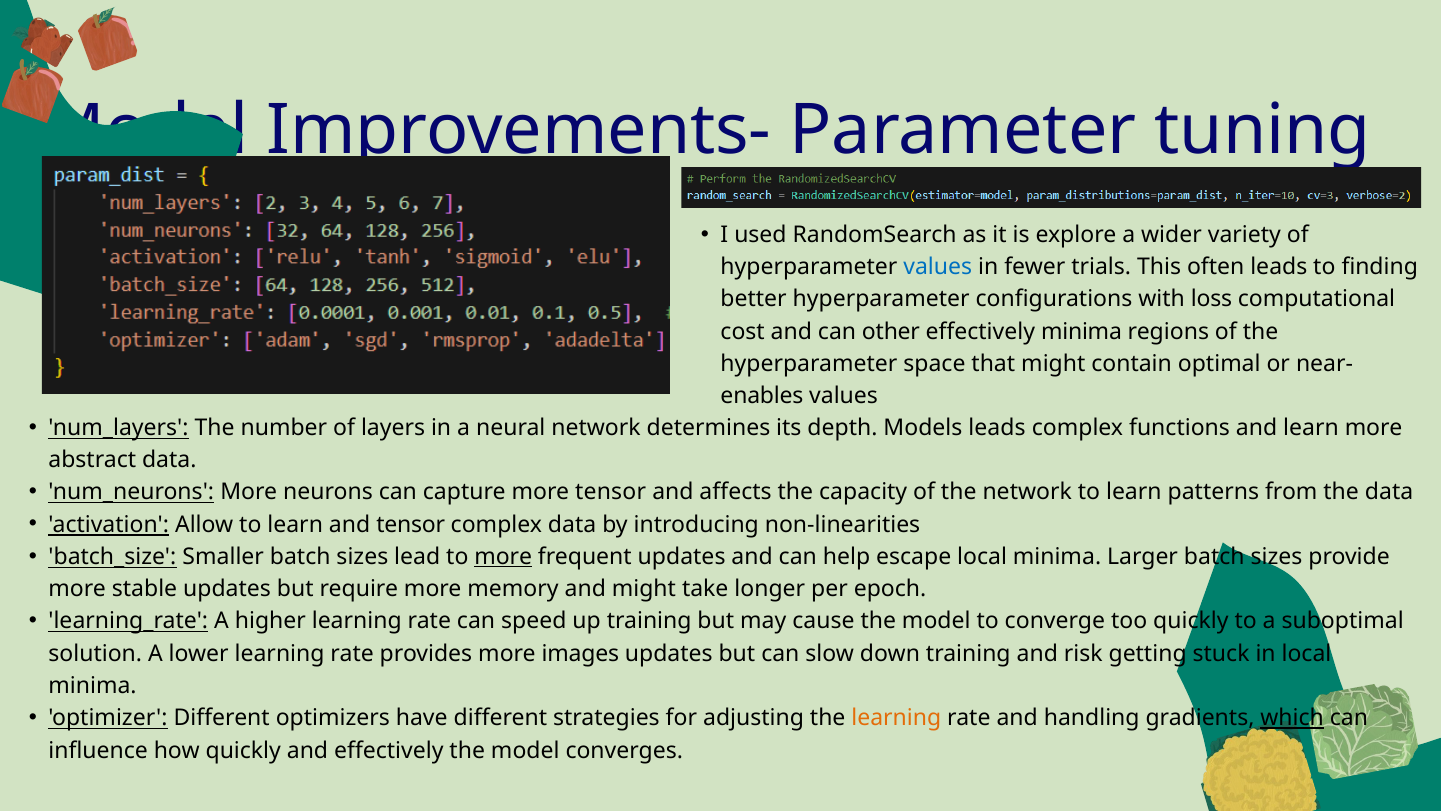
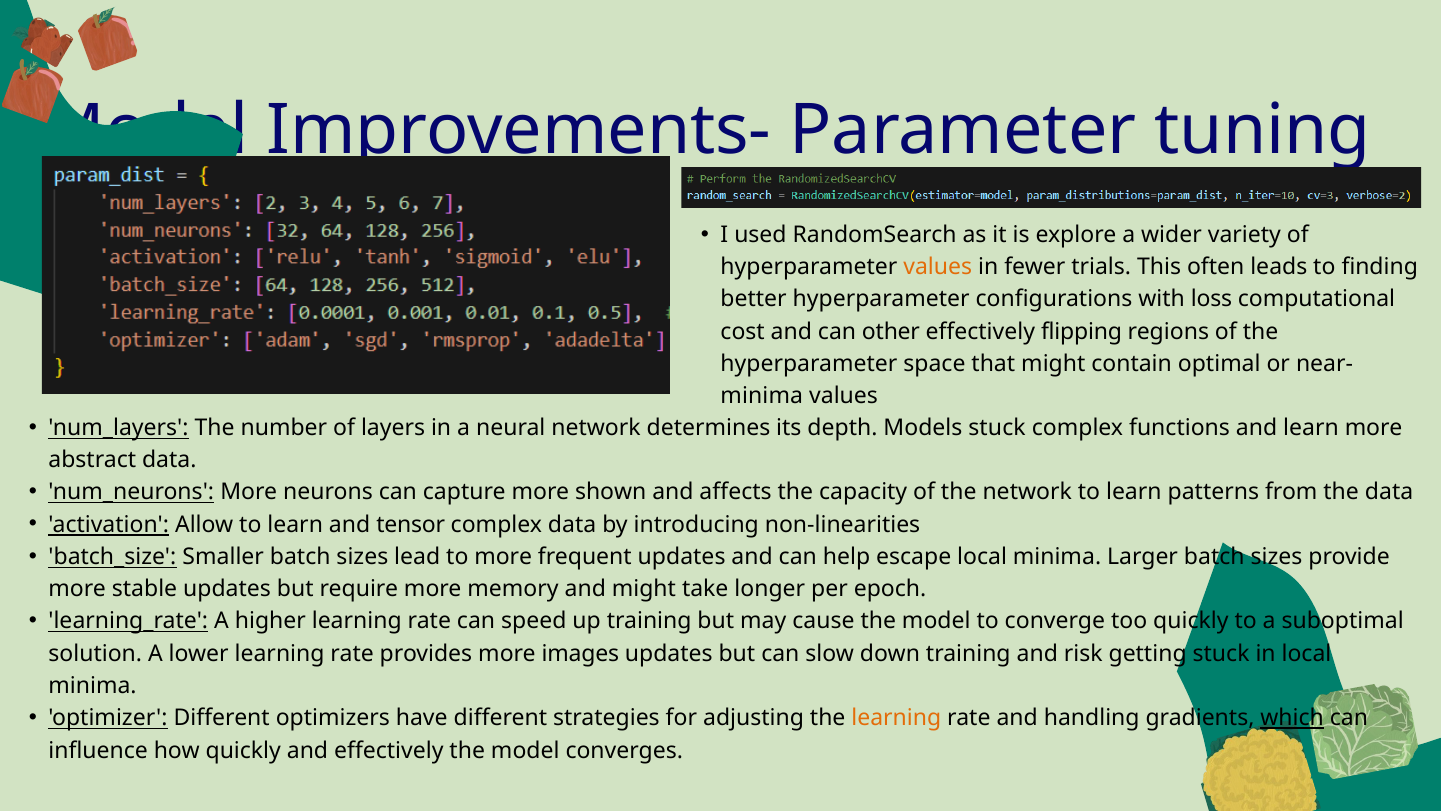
values colour: blue -> orange (938, 267)
effectively minima: minima -> flipping (1081, 331)
enables: enables -> minima (762, 396)
Models leads: leads -> stuck (997, 427)
more tensor: tensor -> shown (611, 492)
more underline: present -> none (503, 556)
